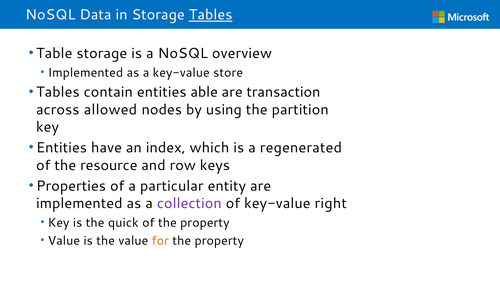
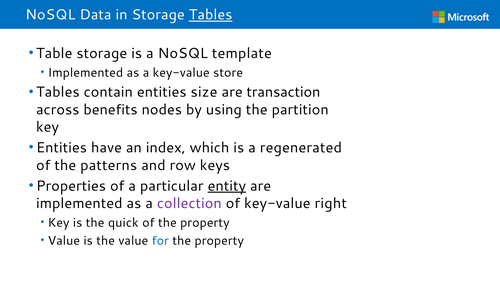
overview: overview -> template (242, 53)
able: able -> size (204, 92)
allowed: allowed -> benefits (111, 110)
resource: resource -> patterns (109, 165)
entity underline: none -> present (227, 186)
for colour: orange -> blue (160, 241)
